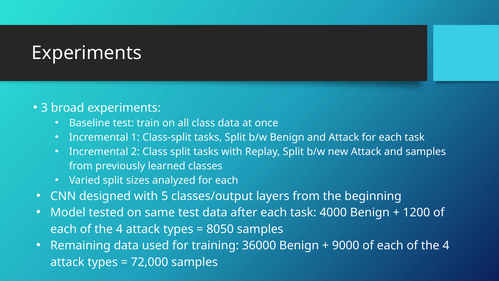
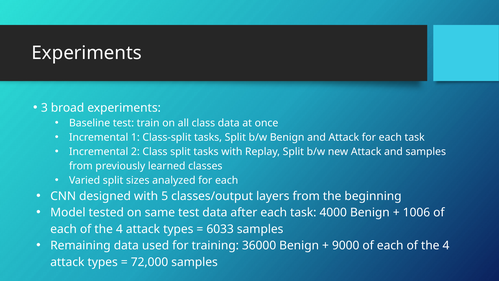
1200: 1200 -> 1006 (416, 212)
8050: 8050 -> 6033 (220, 229)
